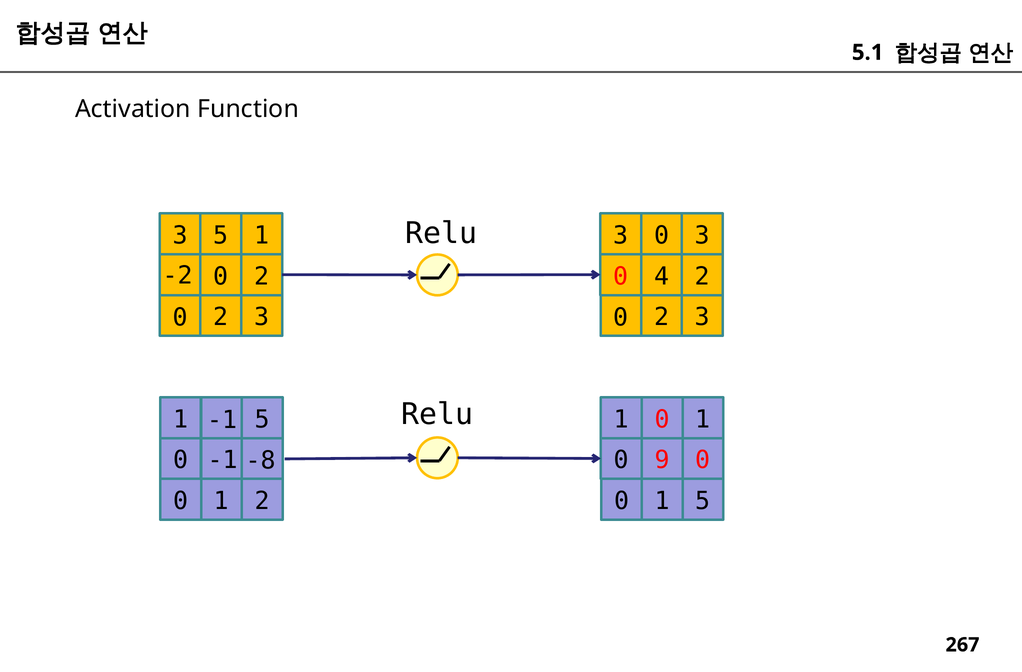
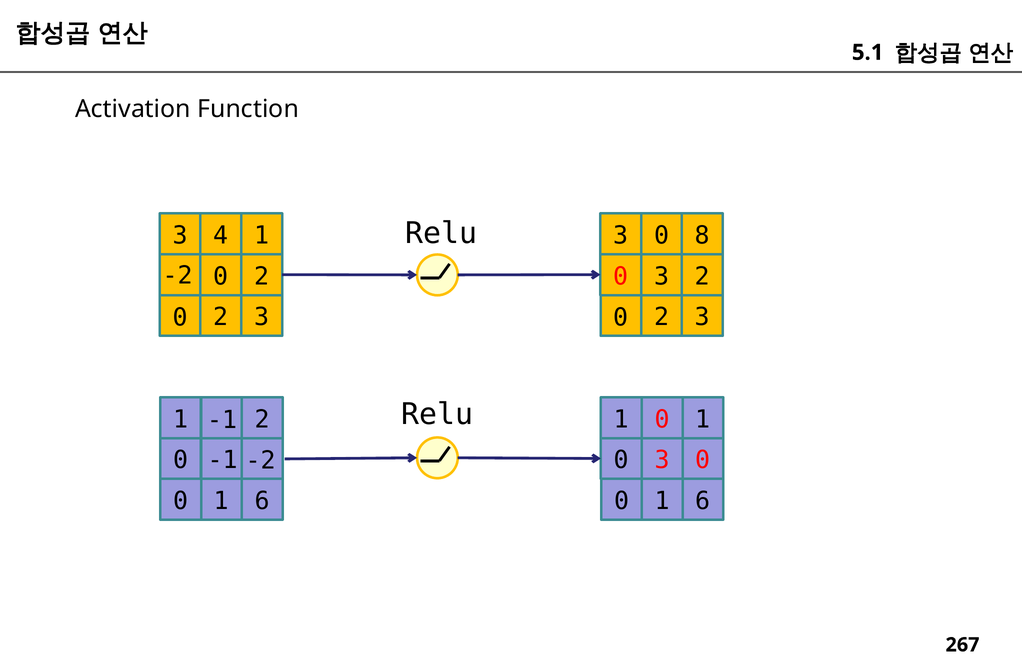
3 5: 5 -> 4 (221, 235)
3 0 3: 3 -> 8 (702, 235)
4: 4 -> 3 (662, 276)
5: 5 -> 2 (262, 419)
-1 -8: -8 -> -2 (261, 460)
9: 9 -> 3 (662, 460)
2: 2 -> 6 (262, 501)
5: 5 -> 6 (703, 501)
